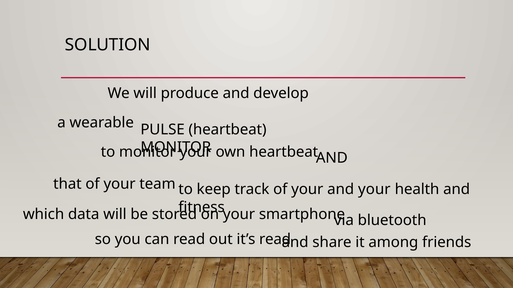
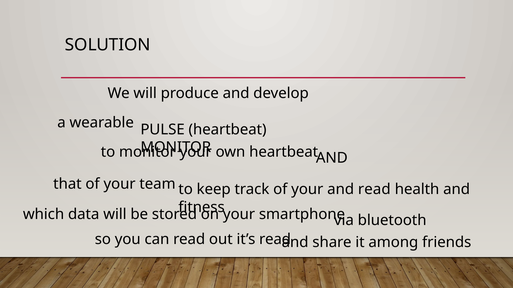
and your: your -> read (374, 190)
